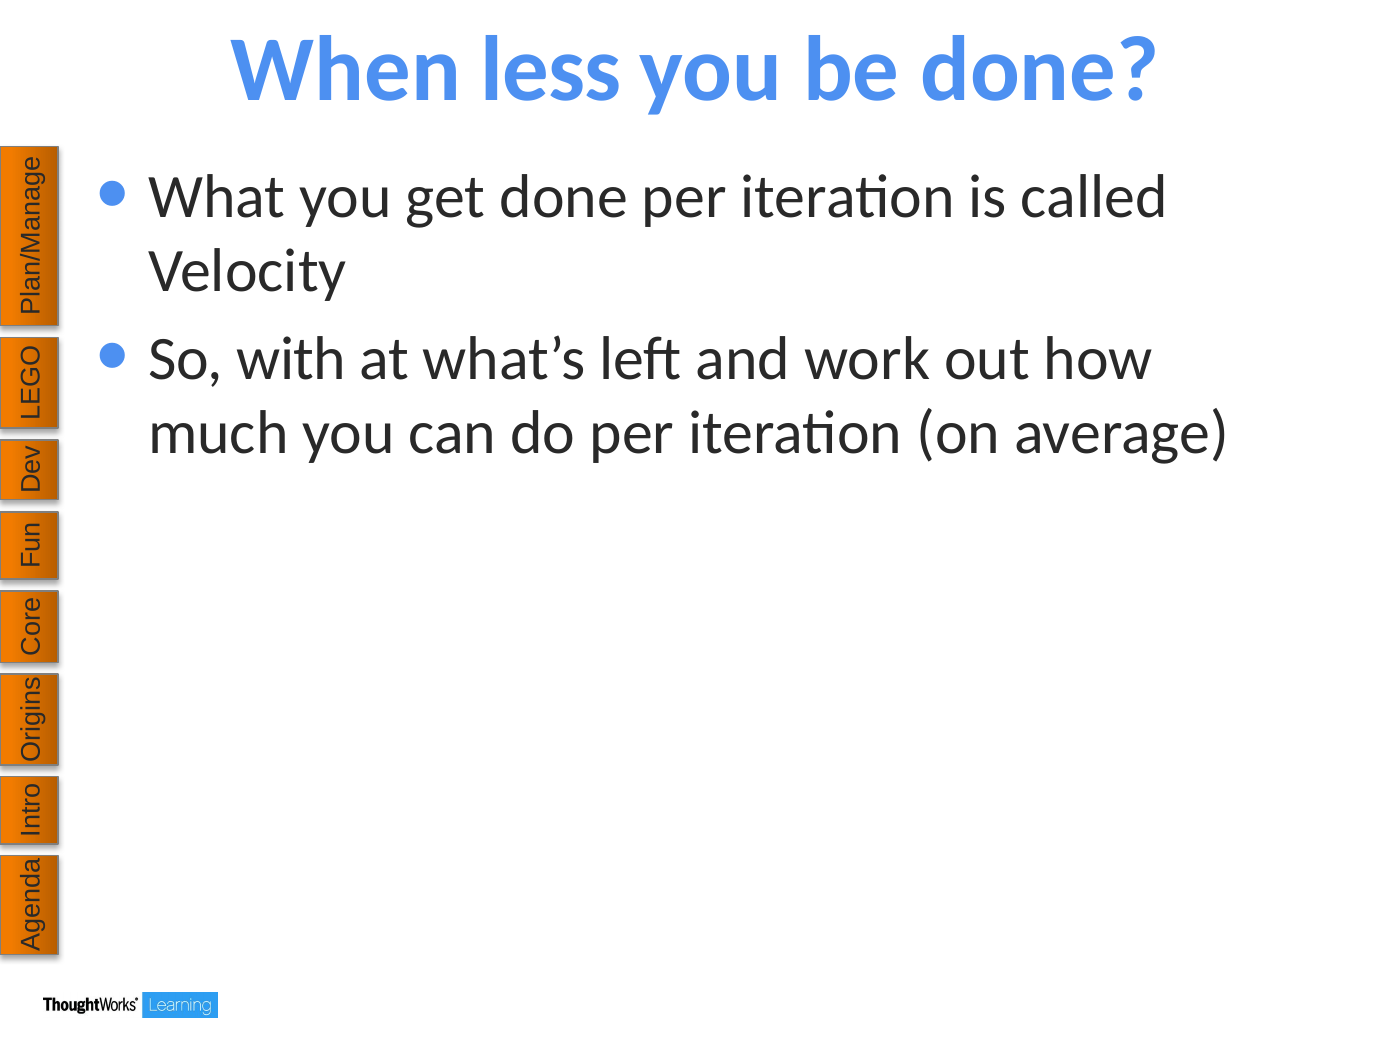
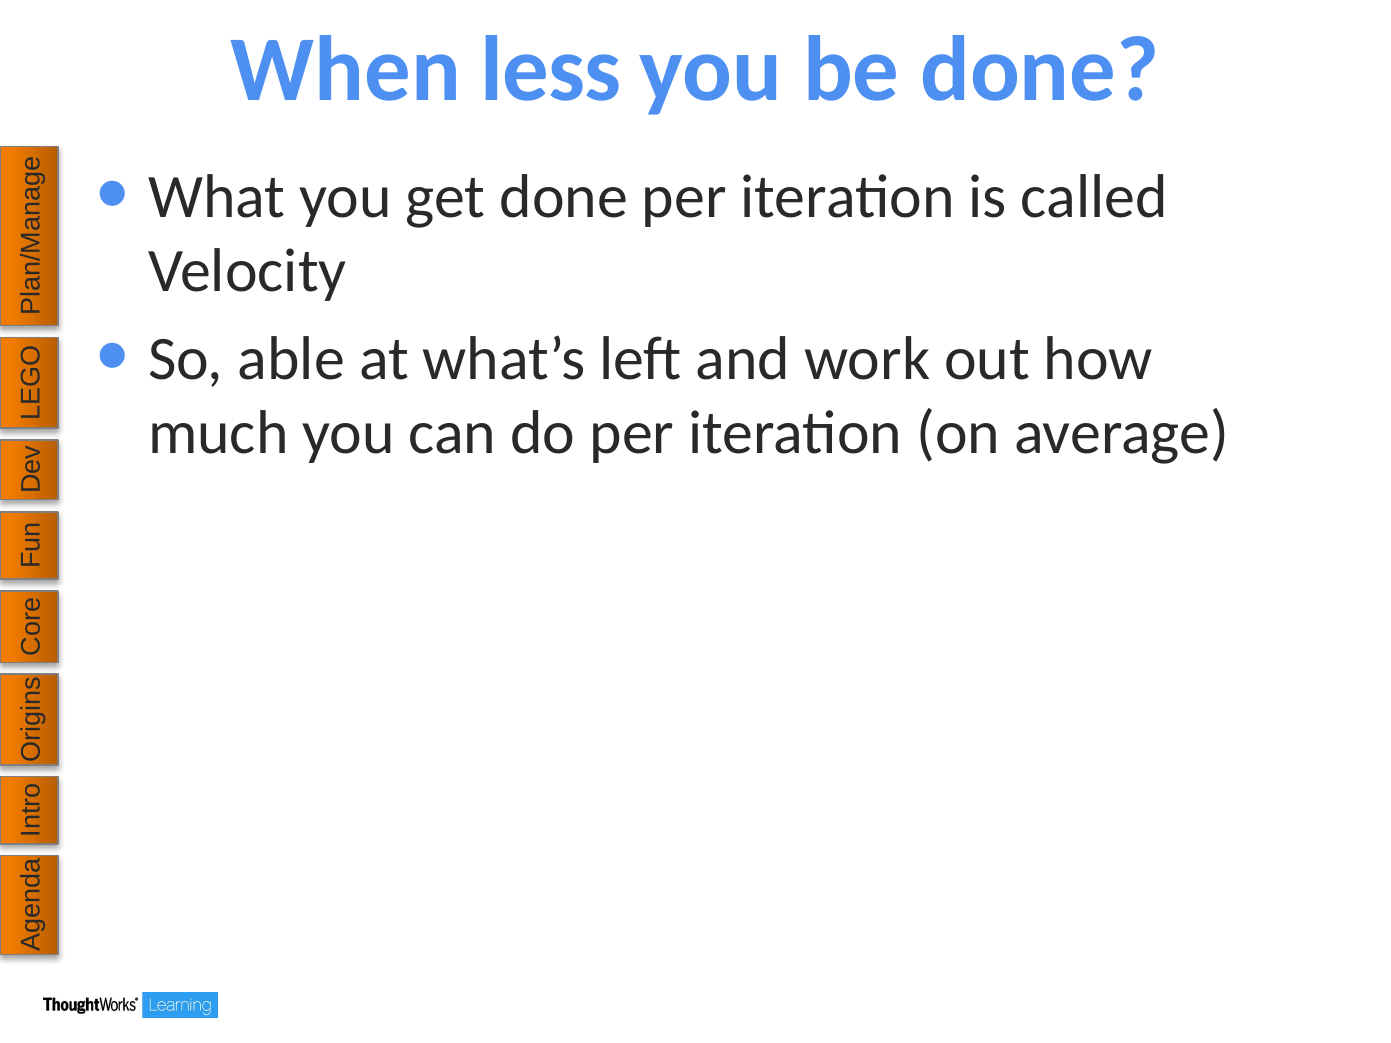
with: with -> able (291, 359)
